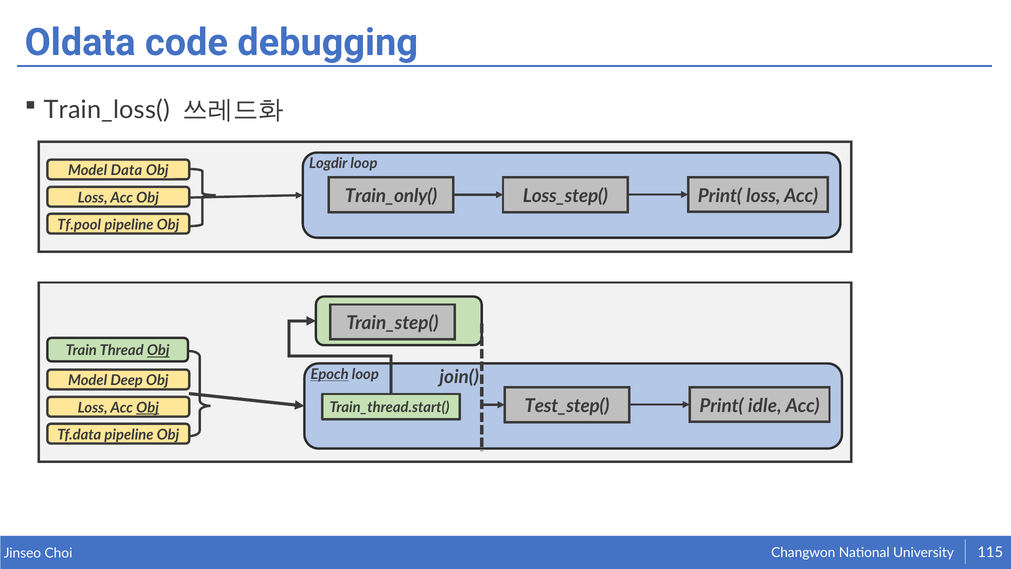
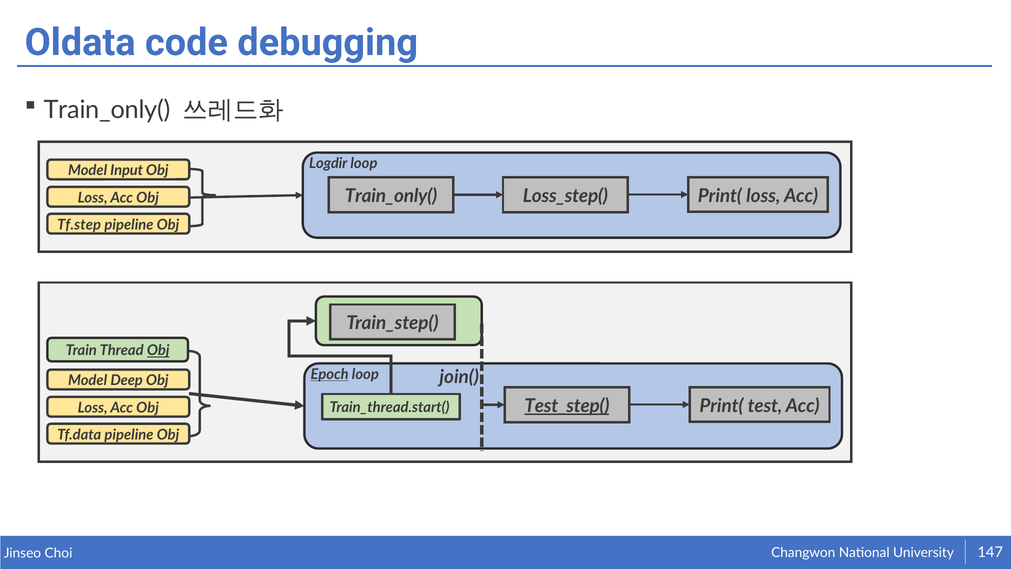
Train_loss(: Train_loss( -> Train_only( (107, 110)
Data: Data -> Input (127, 170)
Tf.pool: Tf.pool -> Tf.step (79, 225)
idle: idle -> test (765, 406)
Test_step( underline: none -> present (567, 406)
Obj underline: present -> none (148, 408)
115: 115 -> 147 (990, 552)
